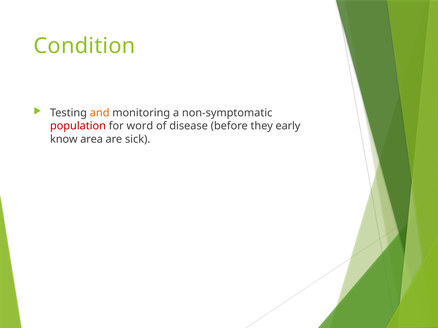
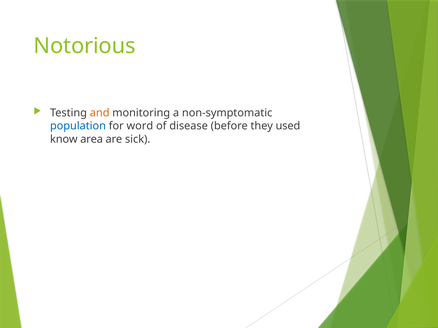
Condition: Condition -> Notorious (85, 46)
population colour: red -> blue (78, 126)
early: early -> used (288, 126)
